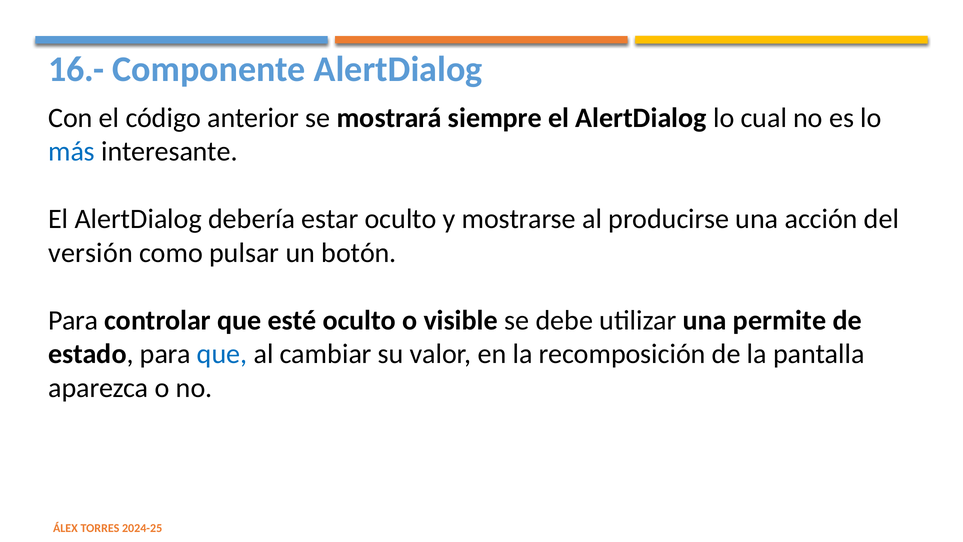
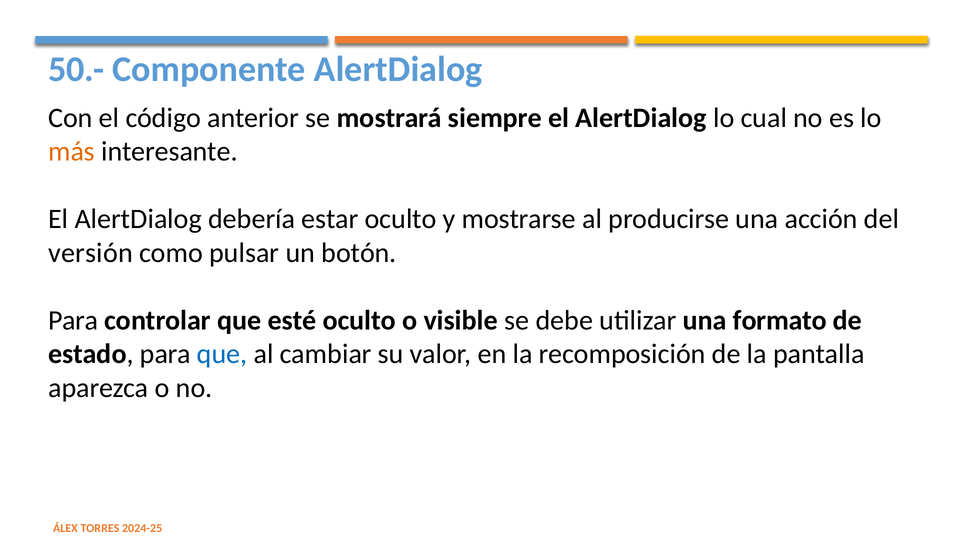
16.-: 16.- -> 50.- (76, 69)
más colour: blue -> orange (72, 152)
permite: permite -> formato (780, 320)
